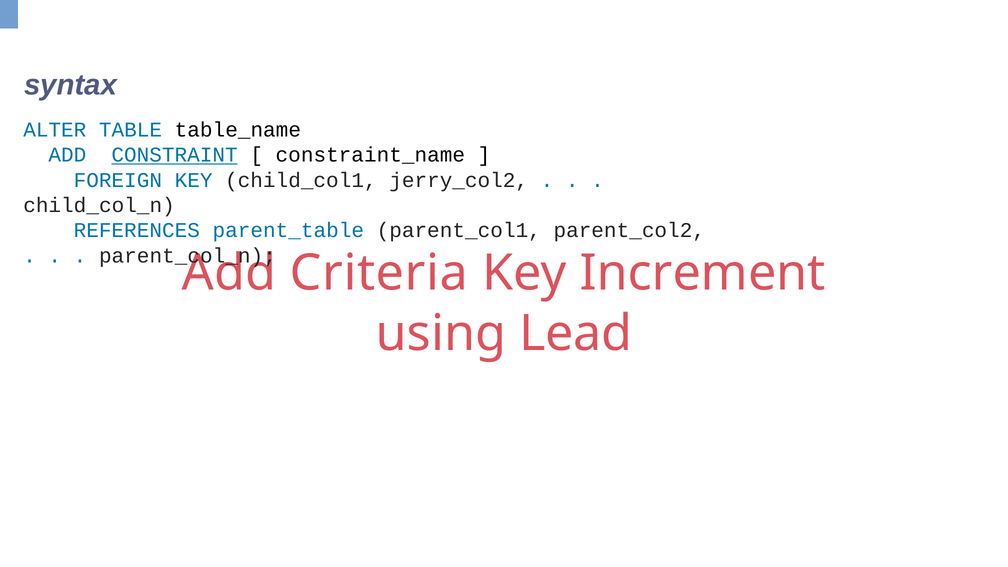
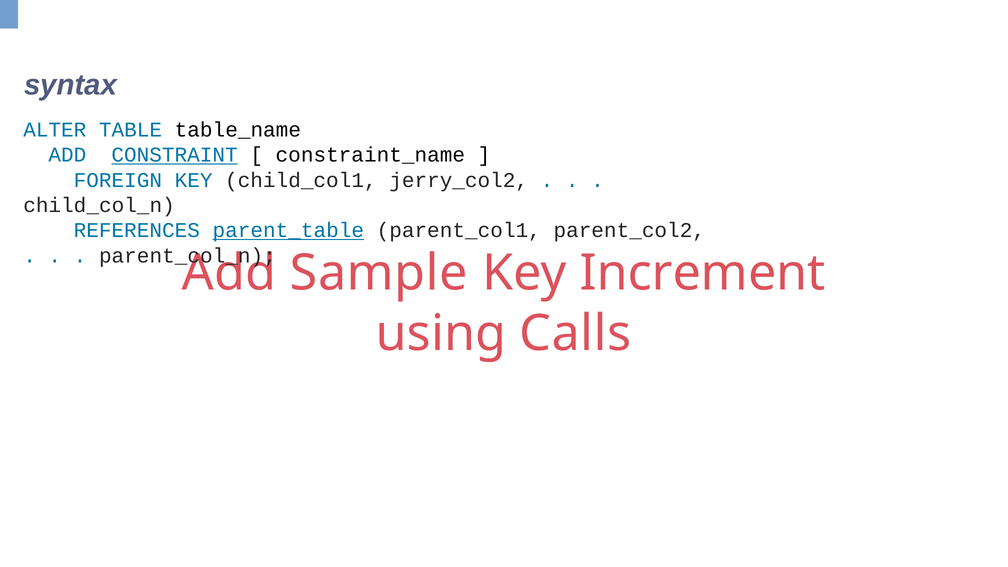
parent_table underline: none -> present (288, 231)
Criteria: Criteria -> Sample (379, 273)
Lead: Lead -> Calls (575, 334)
